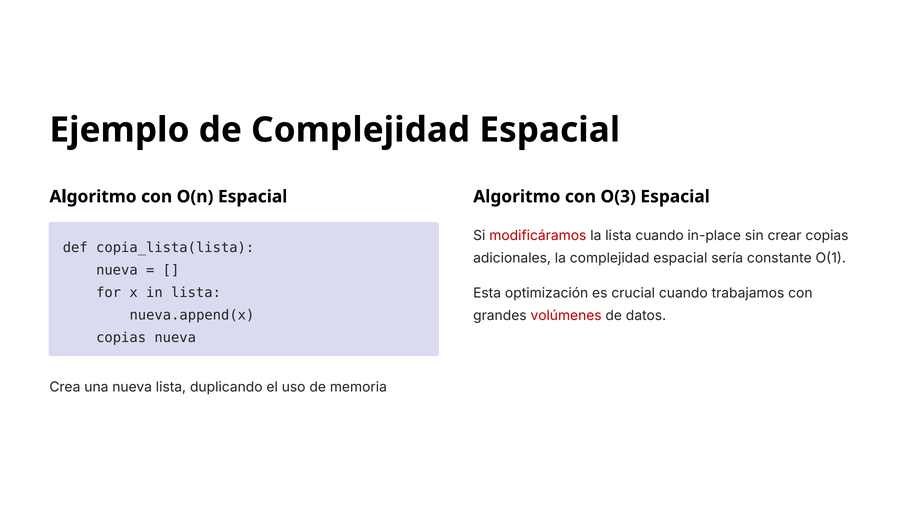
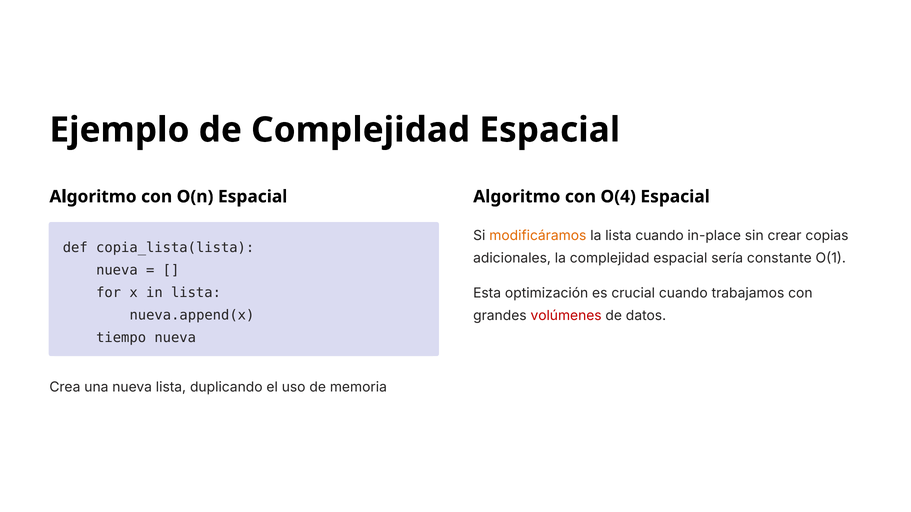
O(3: O(3 -> O(4 (618, 197)
modificáramos colour: red -> orange (538, 236)
copias: copias -> tiempo (121, 338)
